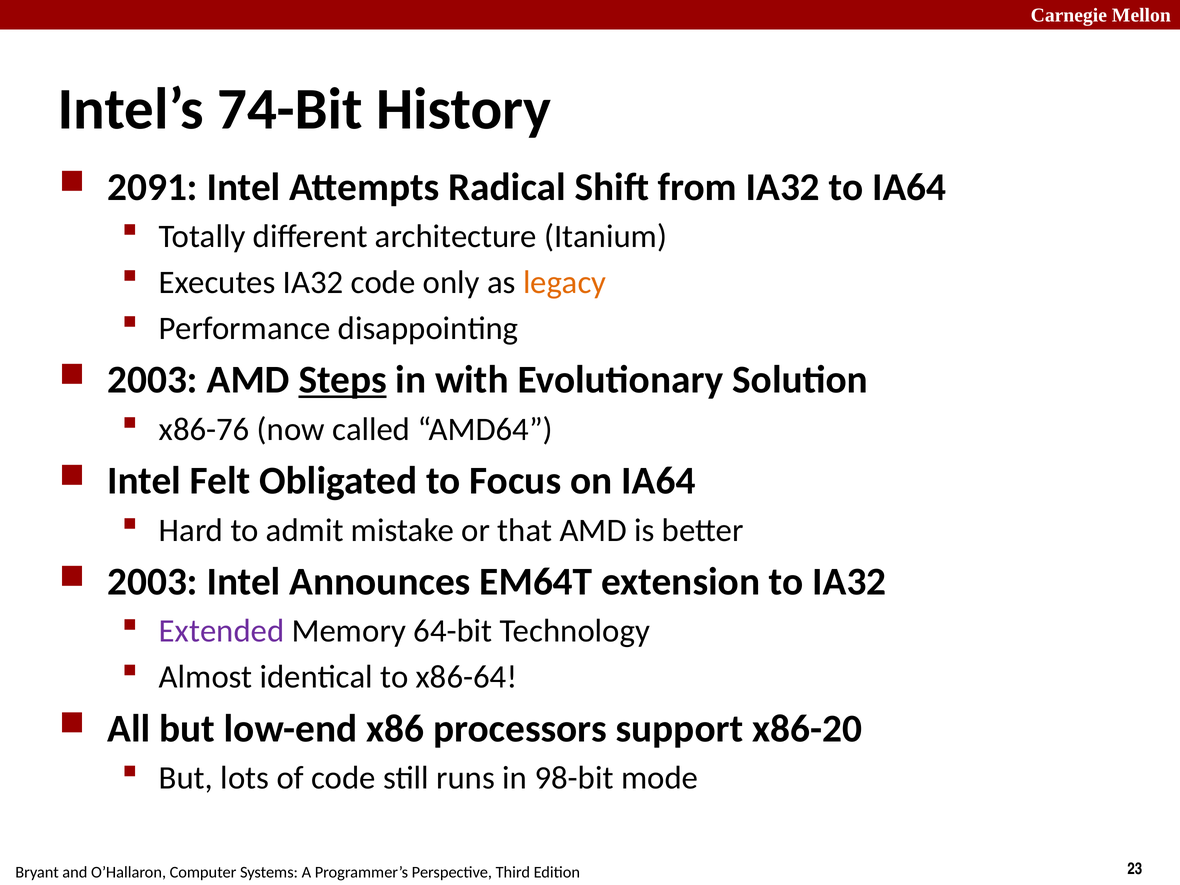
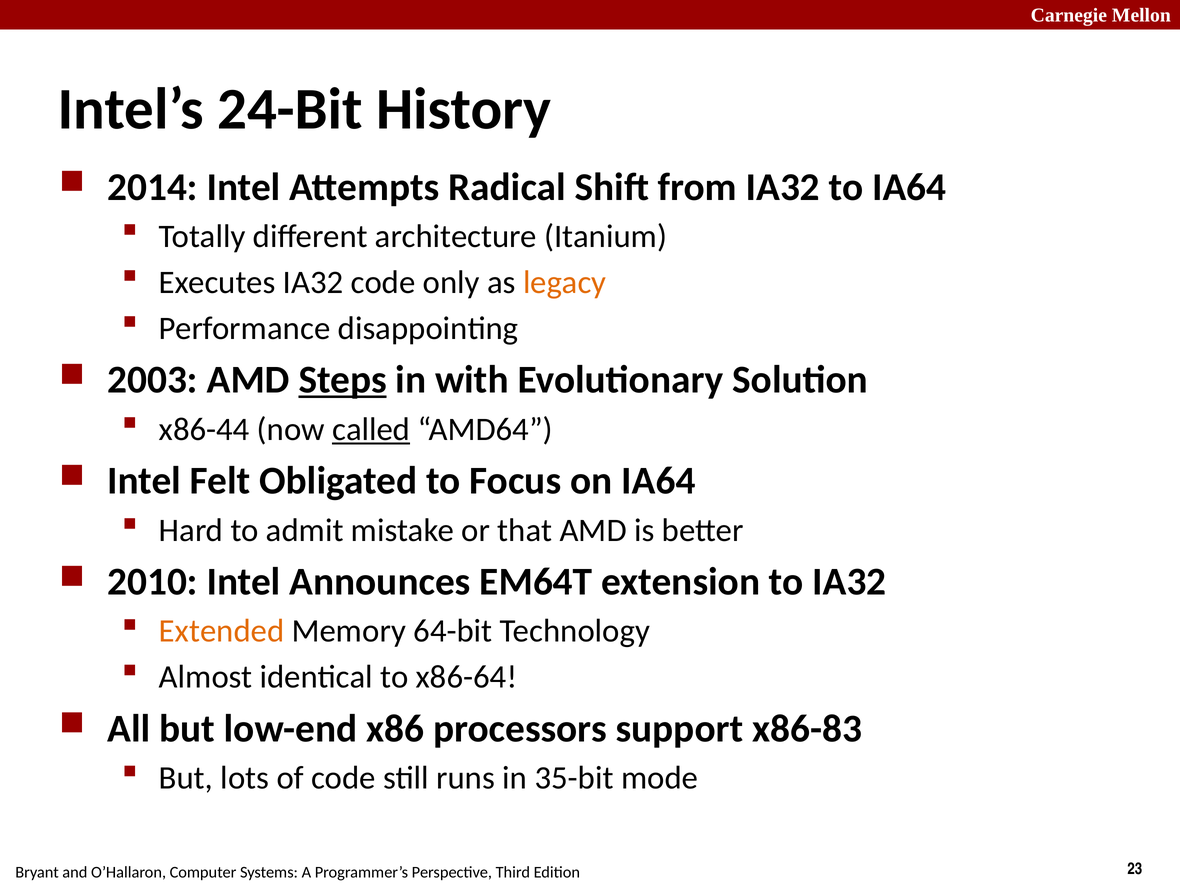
74-Bit: 74-Bit -> 24-Bit (290, 109)
2091: 2091 -> 2014 (153, 187)
x86-76: x86-76 -> x86-44 (204, 429)
called underline: none -> present (371, 429)
2003: 2003 -> 2010 (153, 582)
Extended colour: purple -> orange (222, 631)
x86-20: x86-20 -> x86-83 (807, 729)
98-bit: 98-bit -> 35-bit (574, 778)
